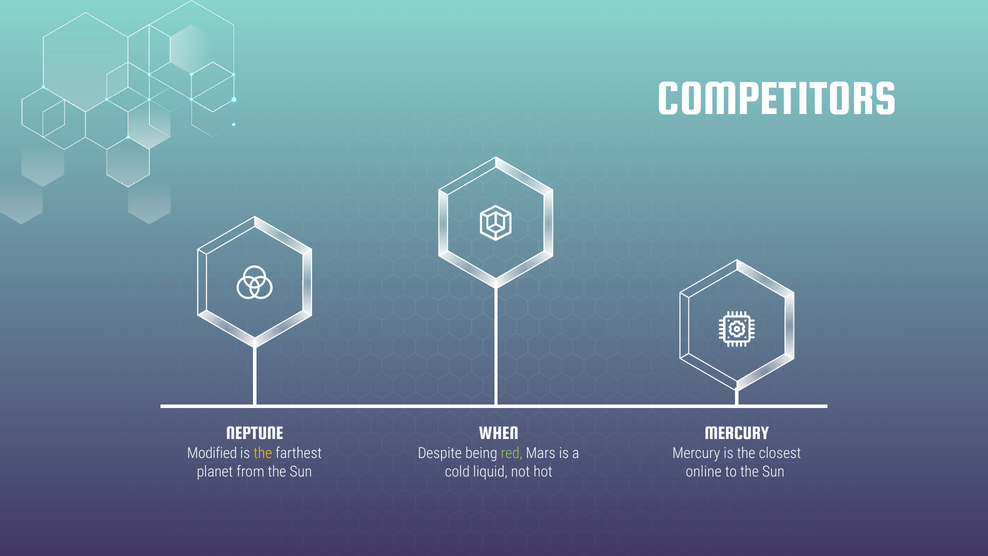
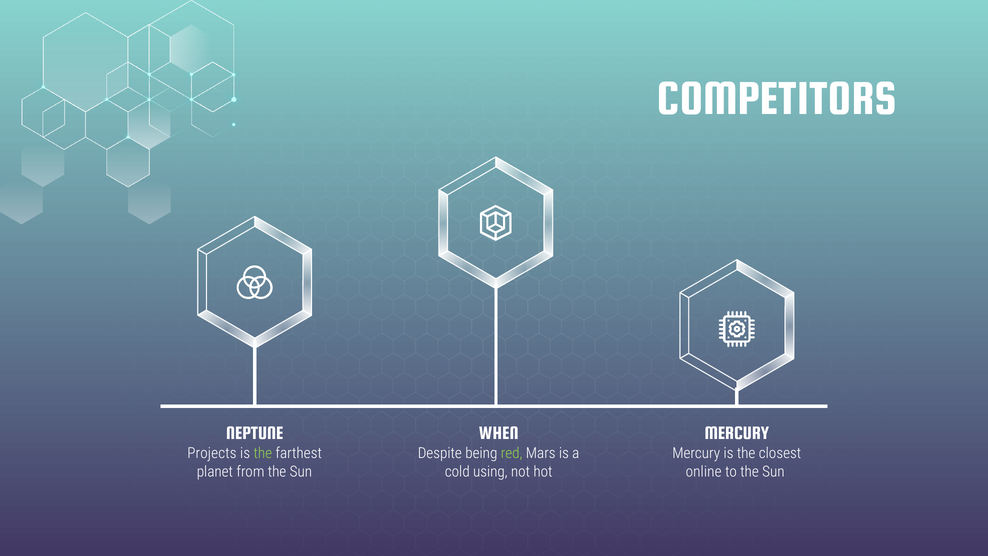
Modified: Modified -> Projects (212, 453)
the colour: yellow -> light green (263, 453)
liquid: liquid -> using (490, 471)
